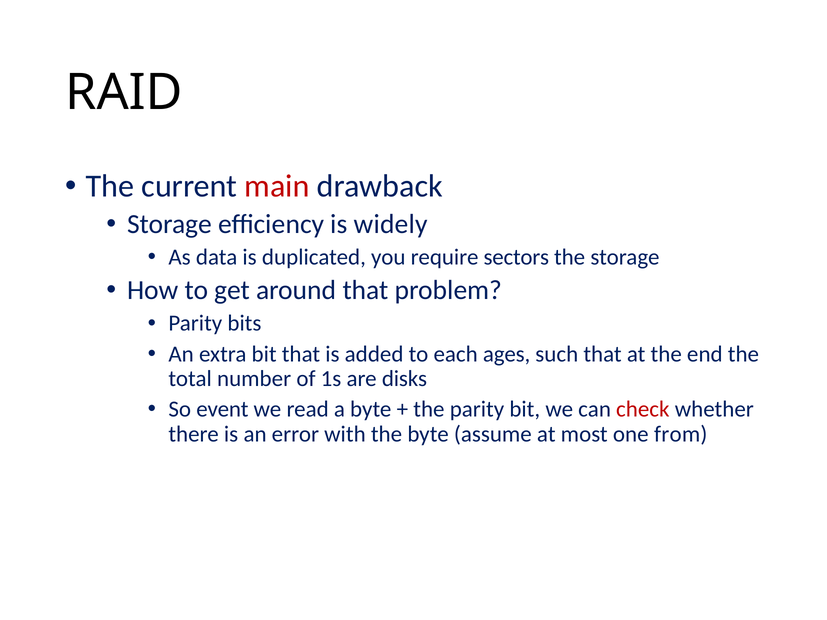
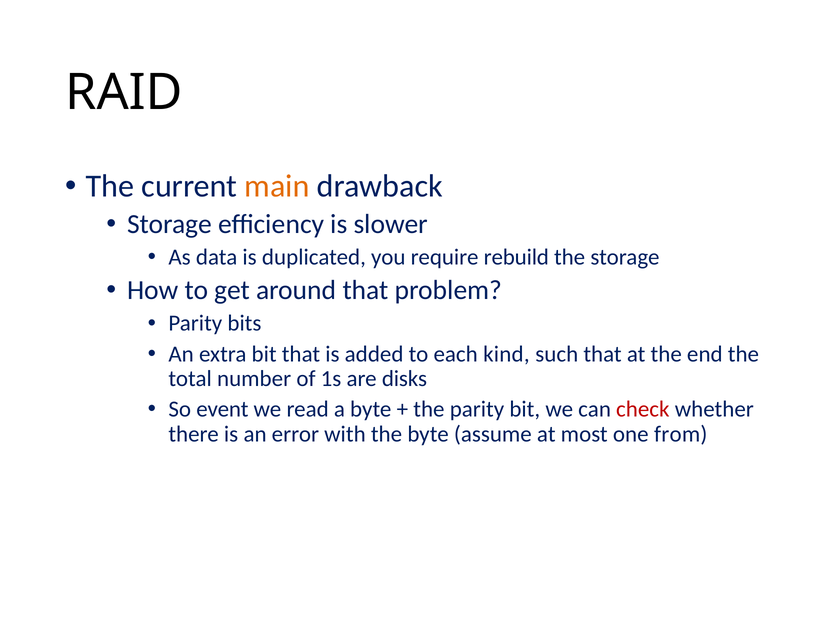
main colour: red -> orange (277, 186)
widely: widely -> slower (391, 224)
sectors: sectors -> rebuild (516, 257)
ages: ages -> kind (506, 354)
